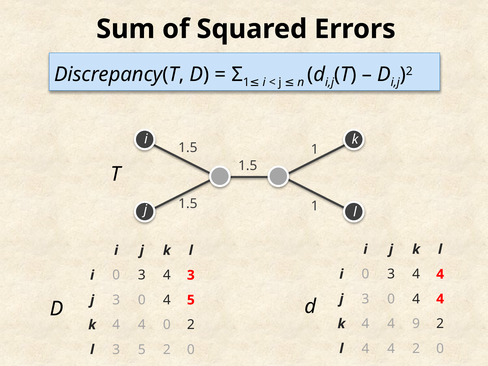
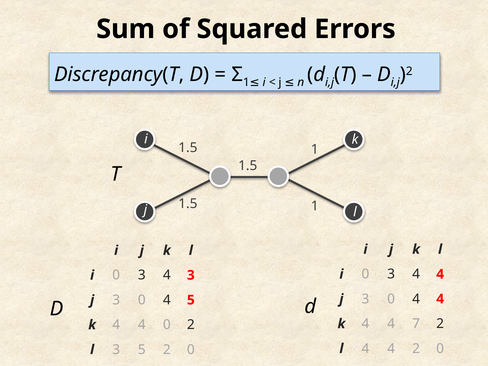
9: 9 -> 7 (416, 324)
